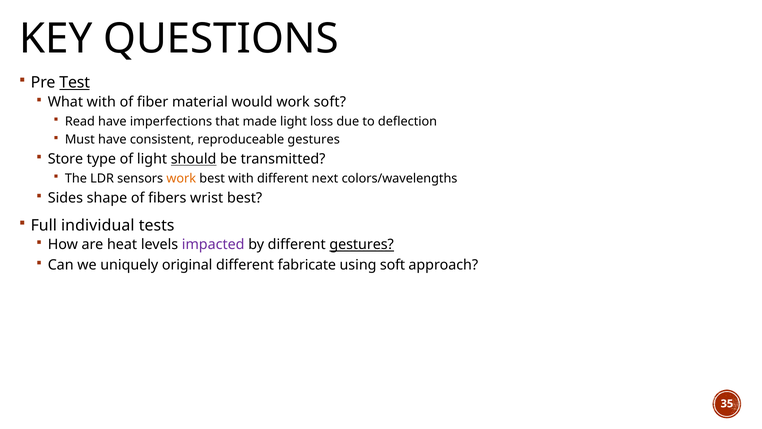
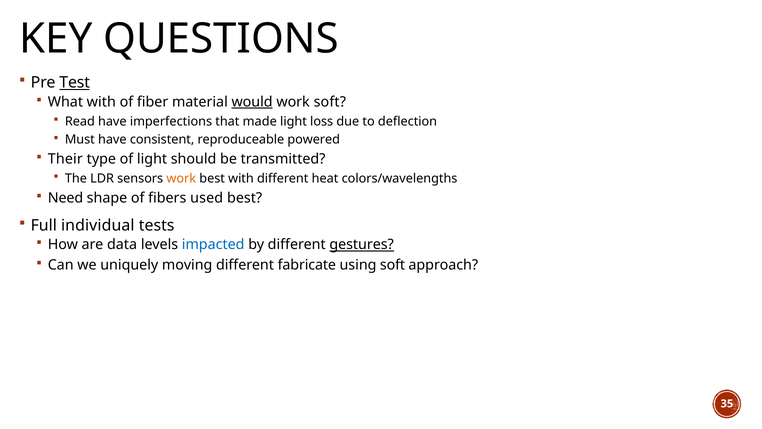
would underline: none -> present (252, 102)
reproduceable gestures: gestures -> powered (314, 140)
Store: Store -> Their (65, 159)
should underline: present -> none (194, 159)
next: next -> heat (325, 178)
Sides: Sides -> Need (65, 198)
wrist: wrist -> used (207, 198)
heat: heat -> data (122, 245)
impacted colour: purple -> blue (213, 245)
original: original -> moving (187, 265)
